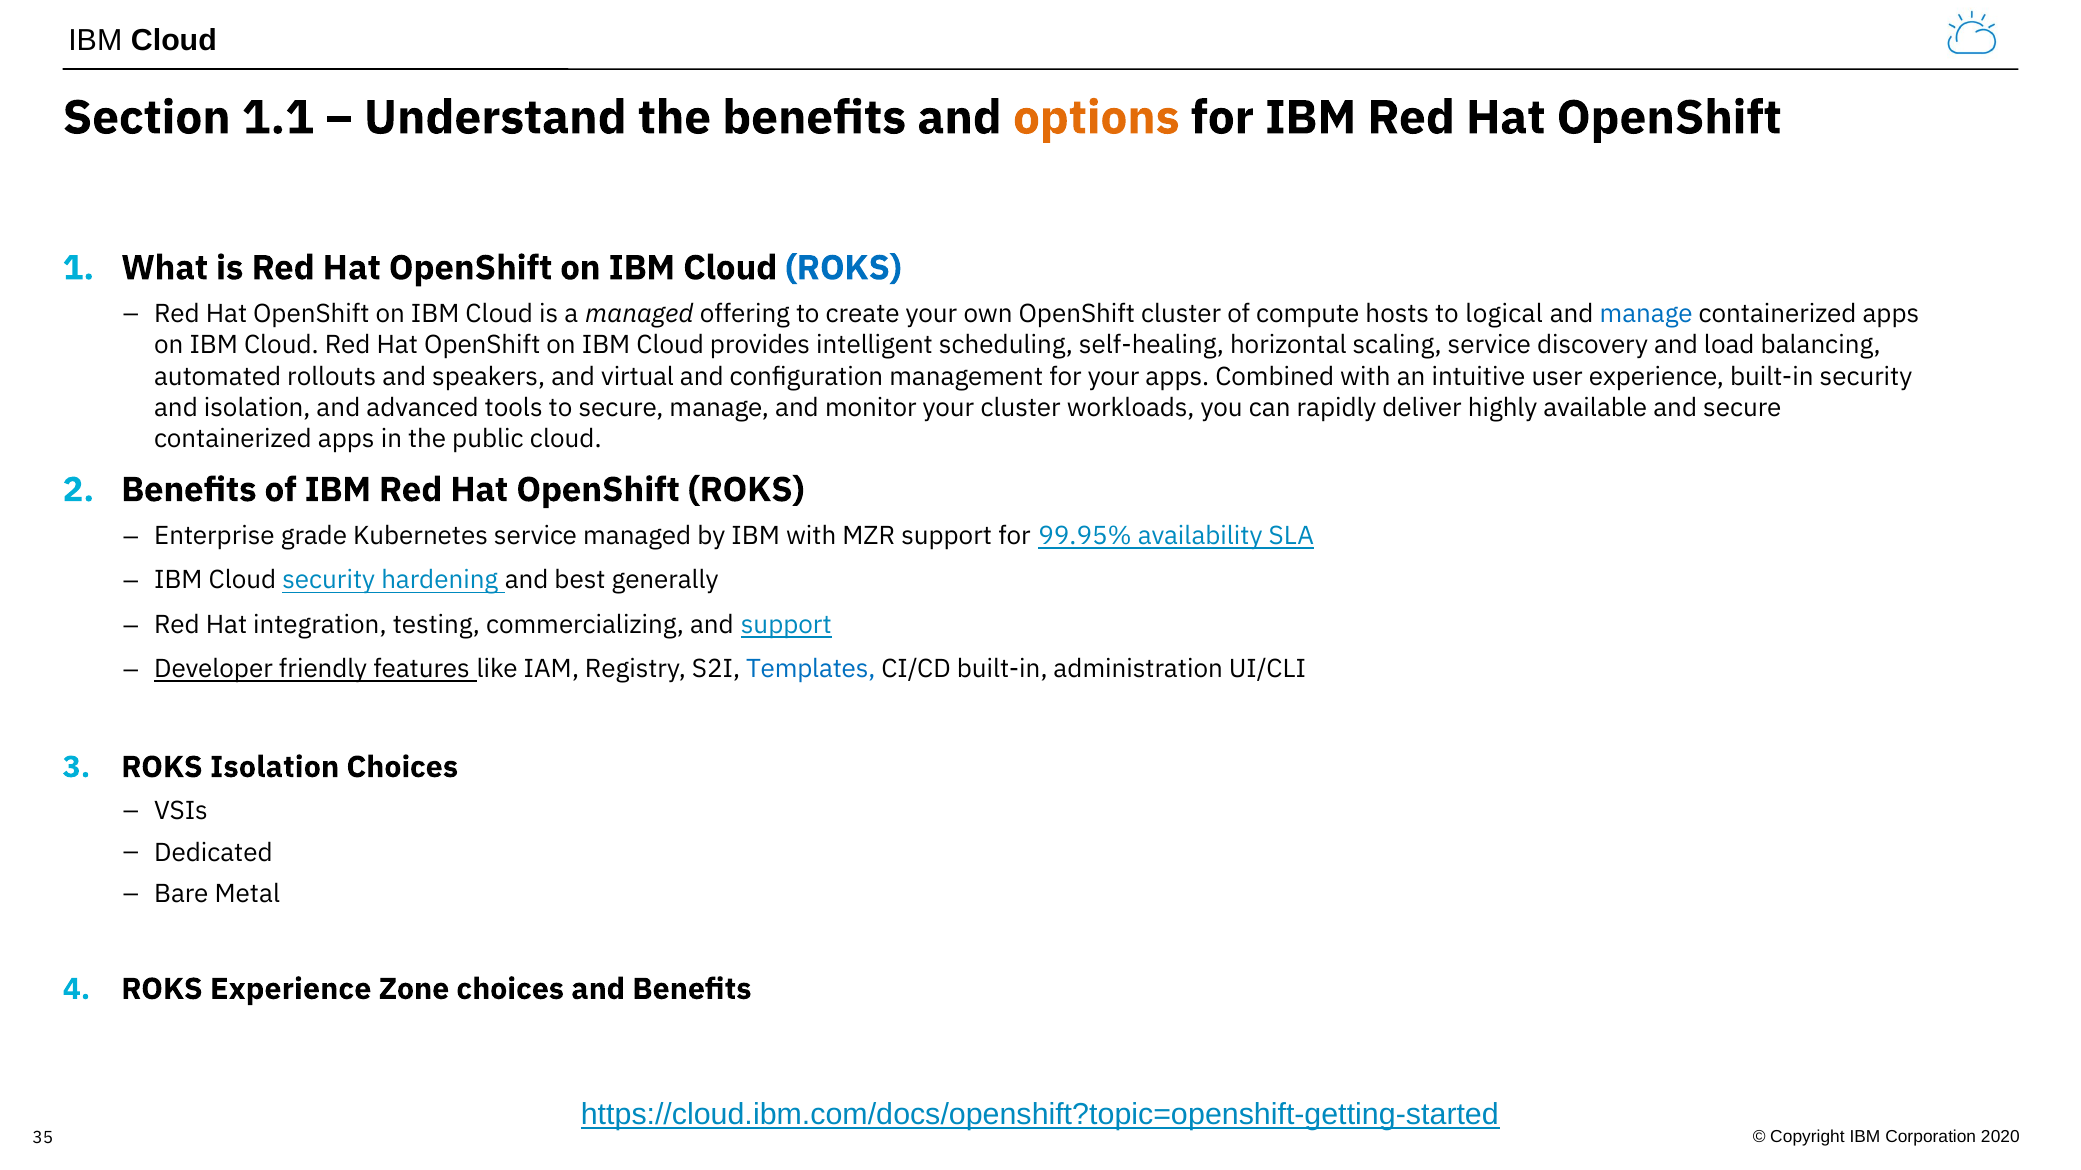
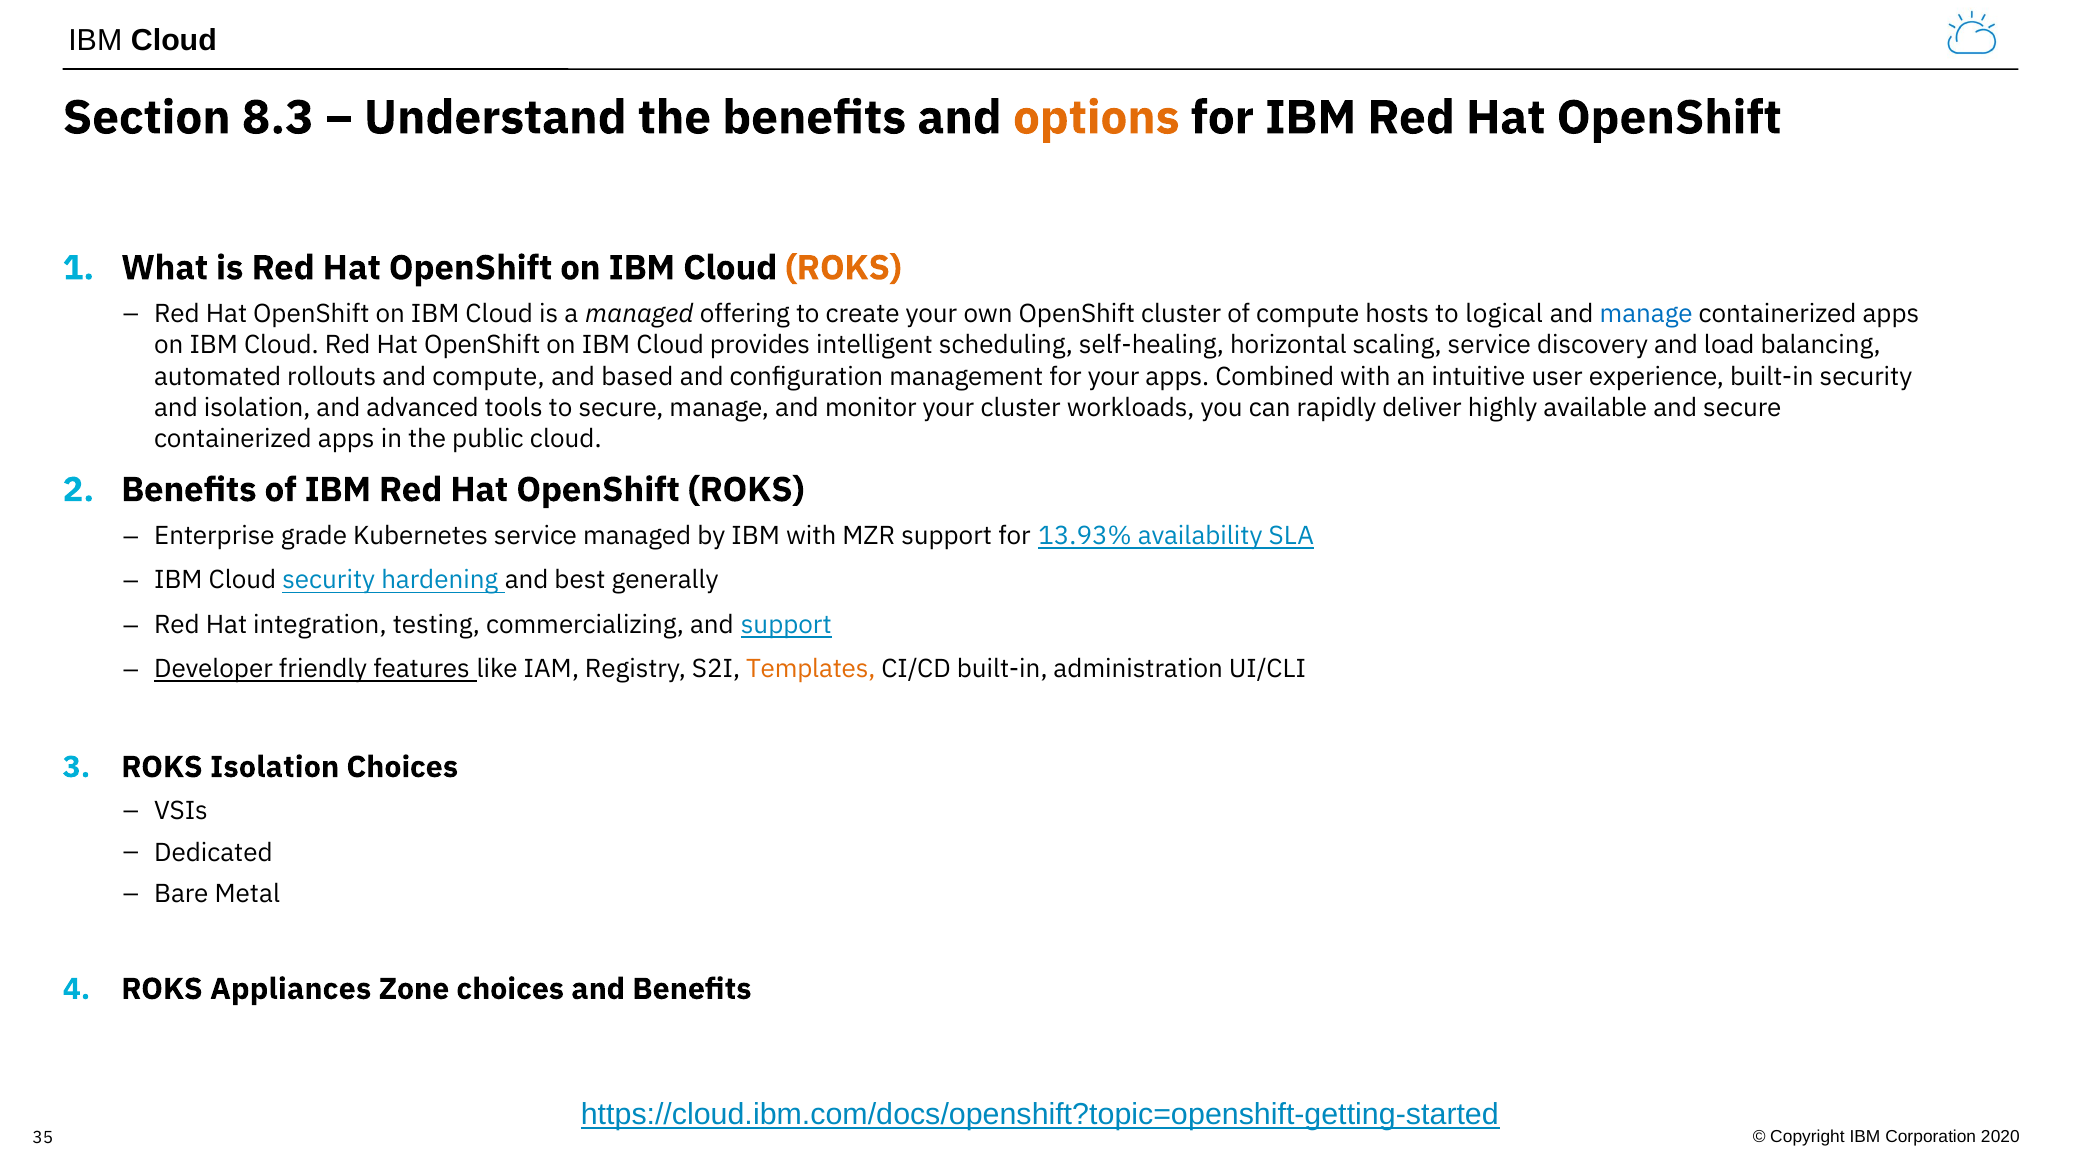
1.1: 1.1 -> 8.3 (278, 118)
ROKS colour: blue -> orange (843, 268)
and speakers: speakers -> compute (489, 377)
virtual: virtual -> based (637, 377)
99.95%: 99.95% -> 13.93% (1085, 536)
Templates colour: blue -> orange (811, 670)
ROKS Experience: Experience -> Appliances (291, 989)
